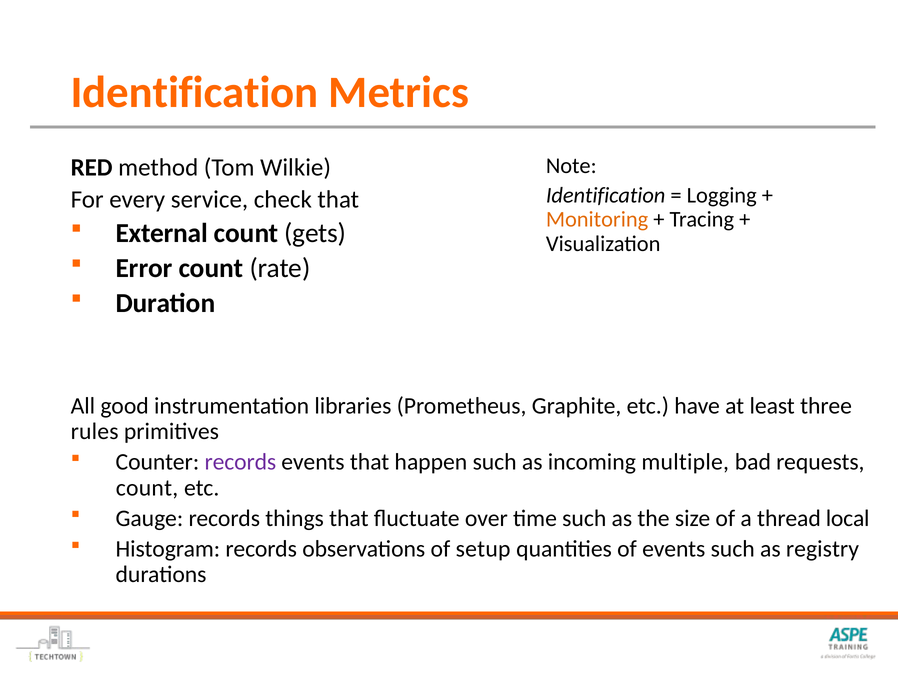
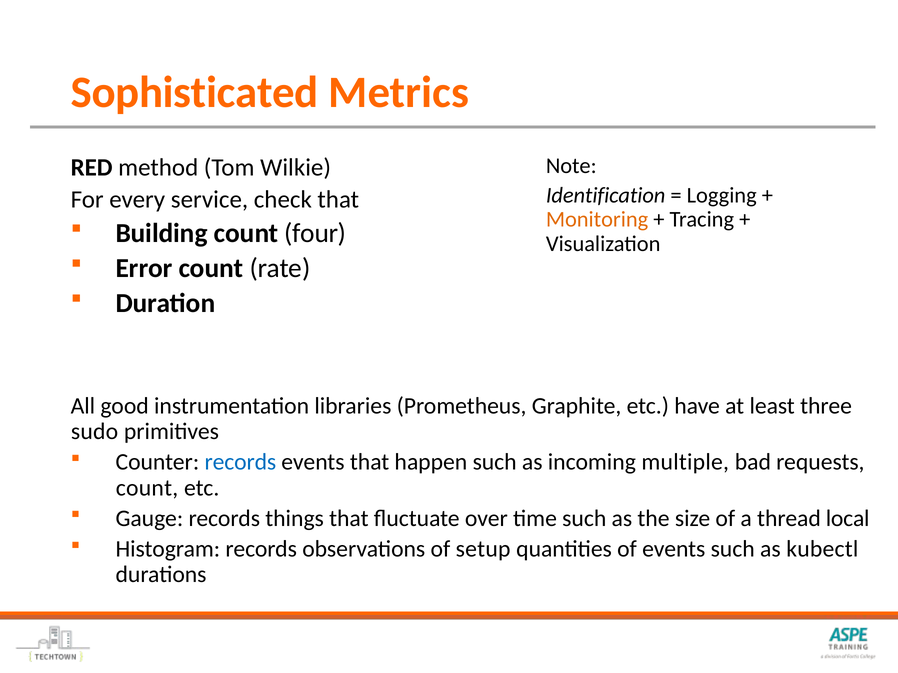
Identification: Identification -> Sophisticated (195, 92)
External: External -> Building (162, 233)
gets: gets -> four (315, 233)
rules: rules -> sudo (95, 432)
records colour: purple -> blue (240, 462)
registry: registry -> kubectl (822, 549)
